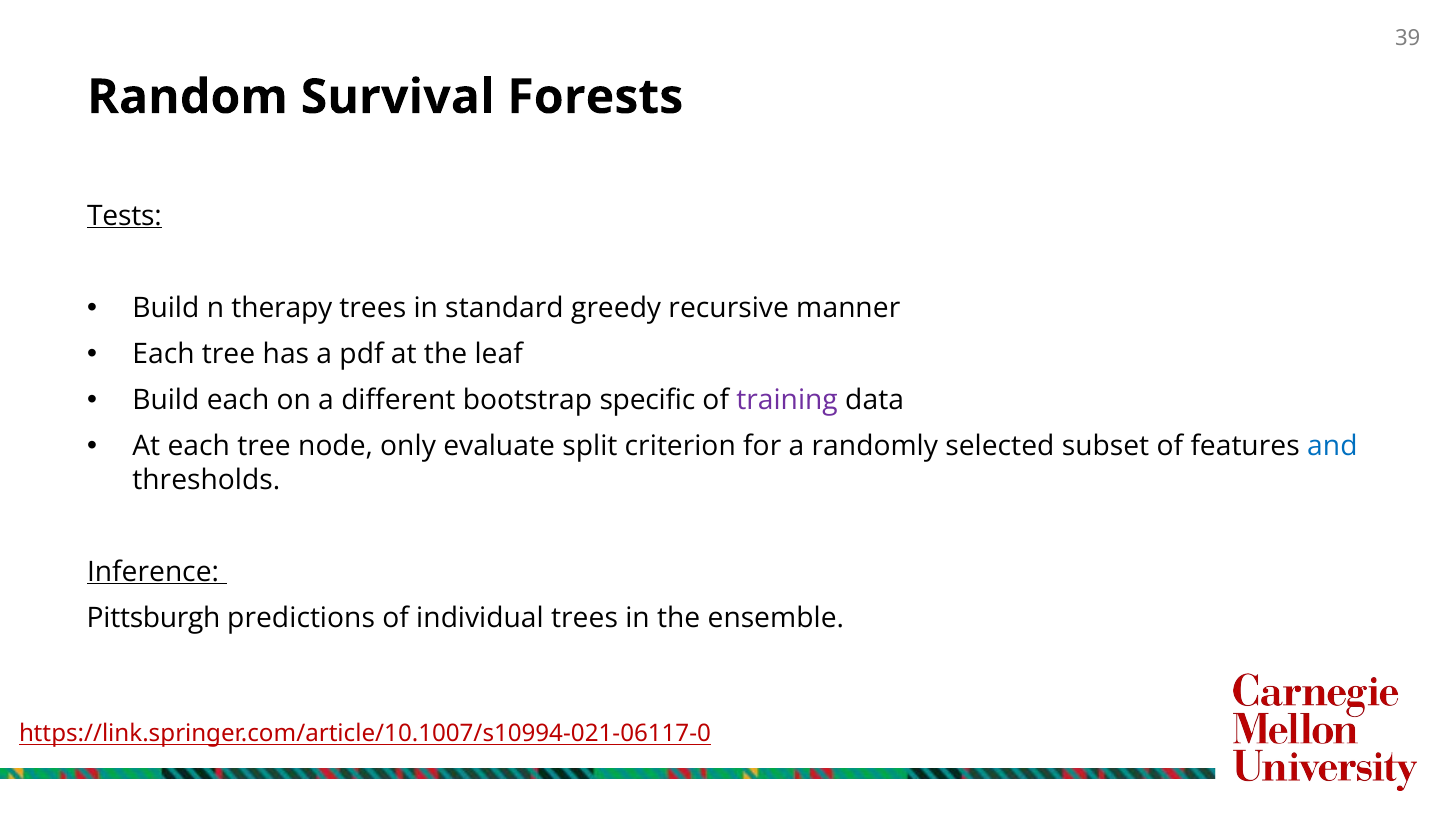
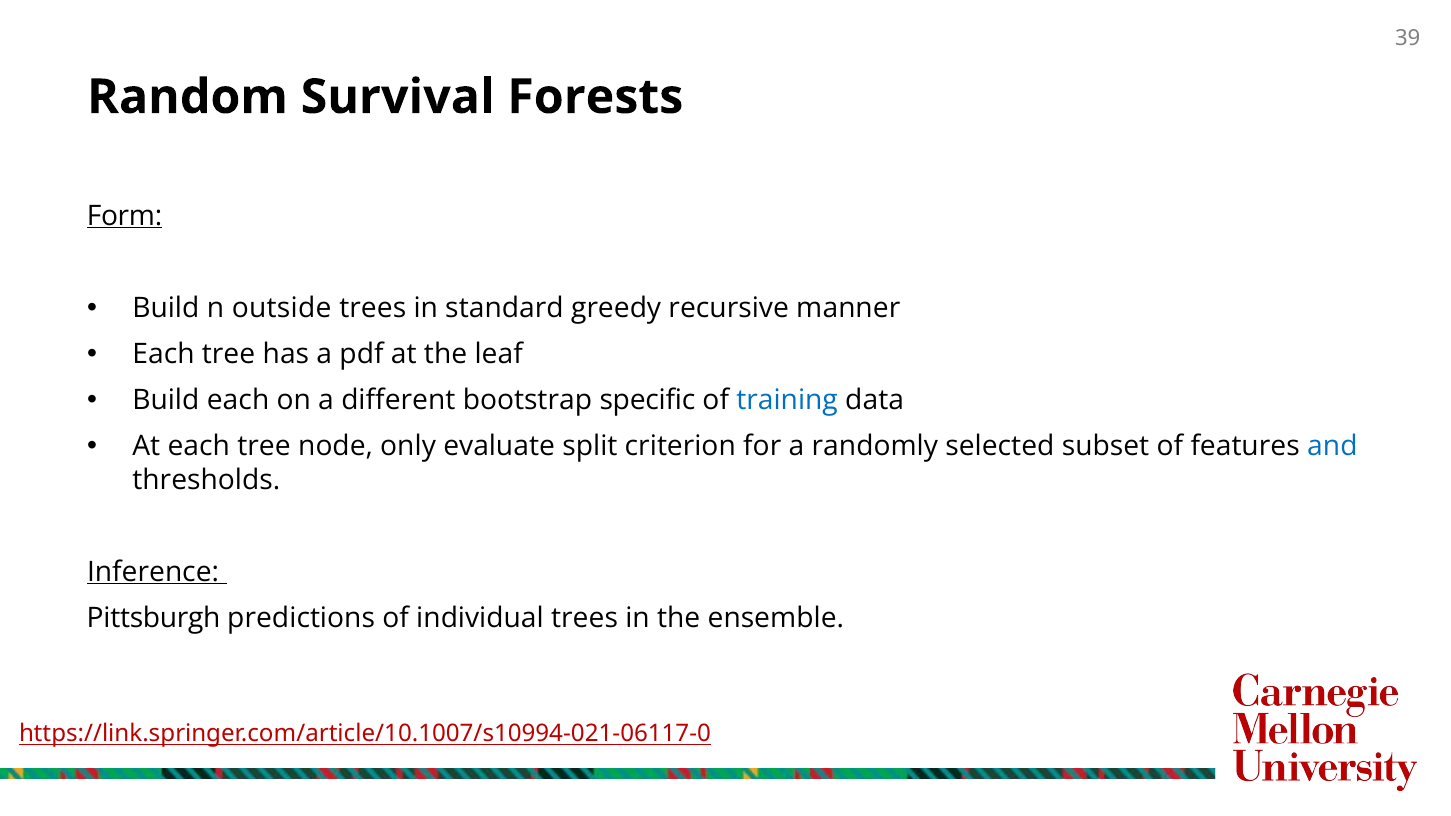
Tests: Tests -> Form (124, 217)
therapy: therapy -> outside (282, 309)
training colour: purple -> blue (787, 401)
